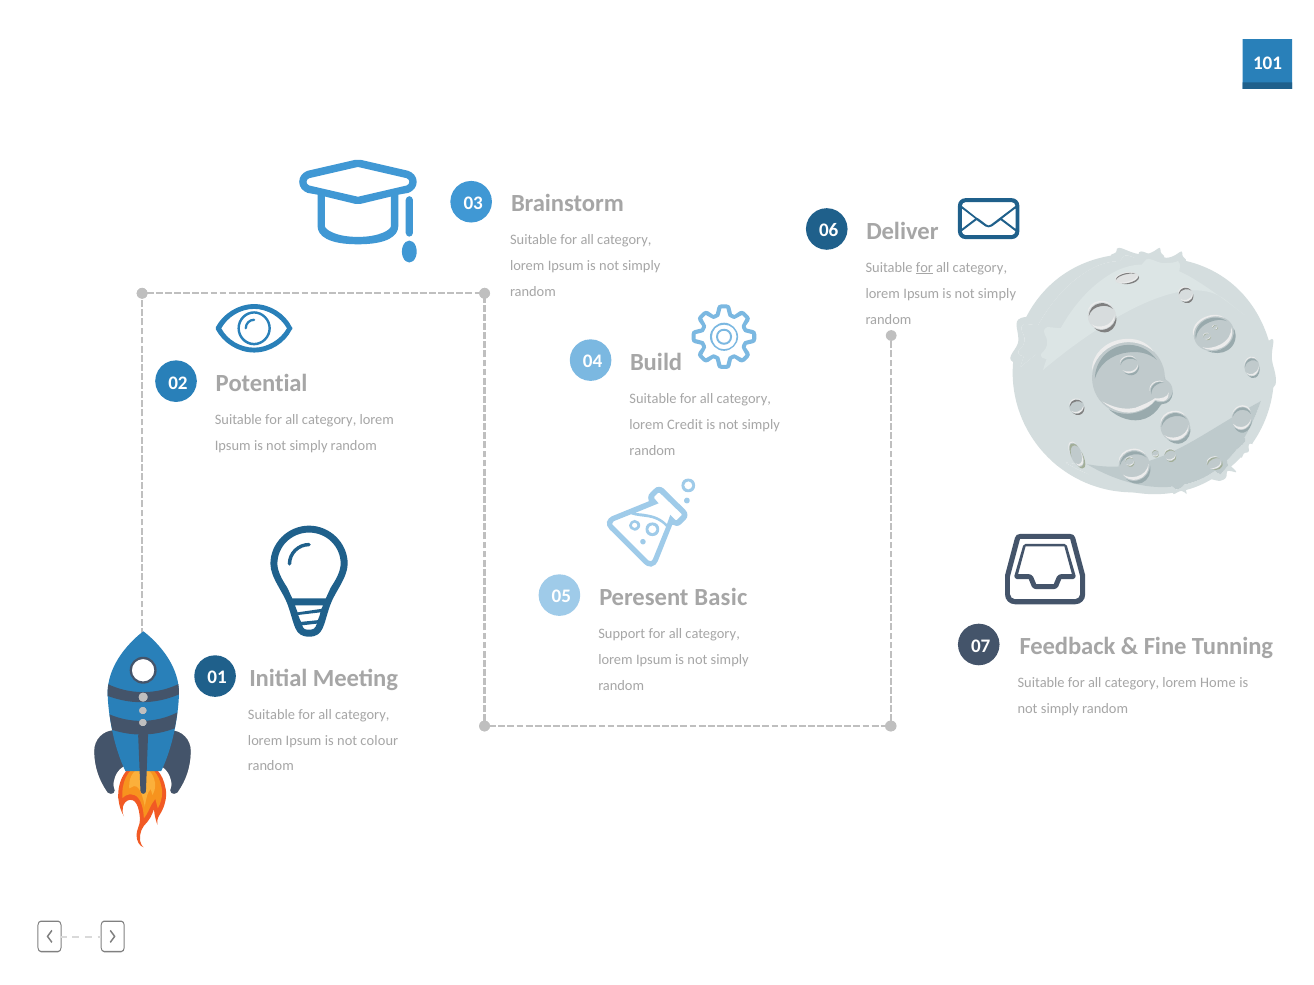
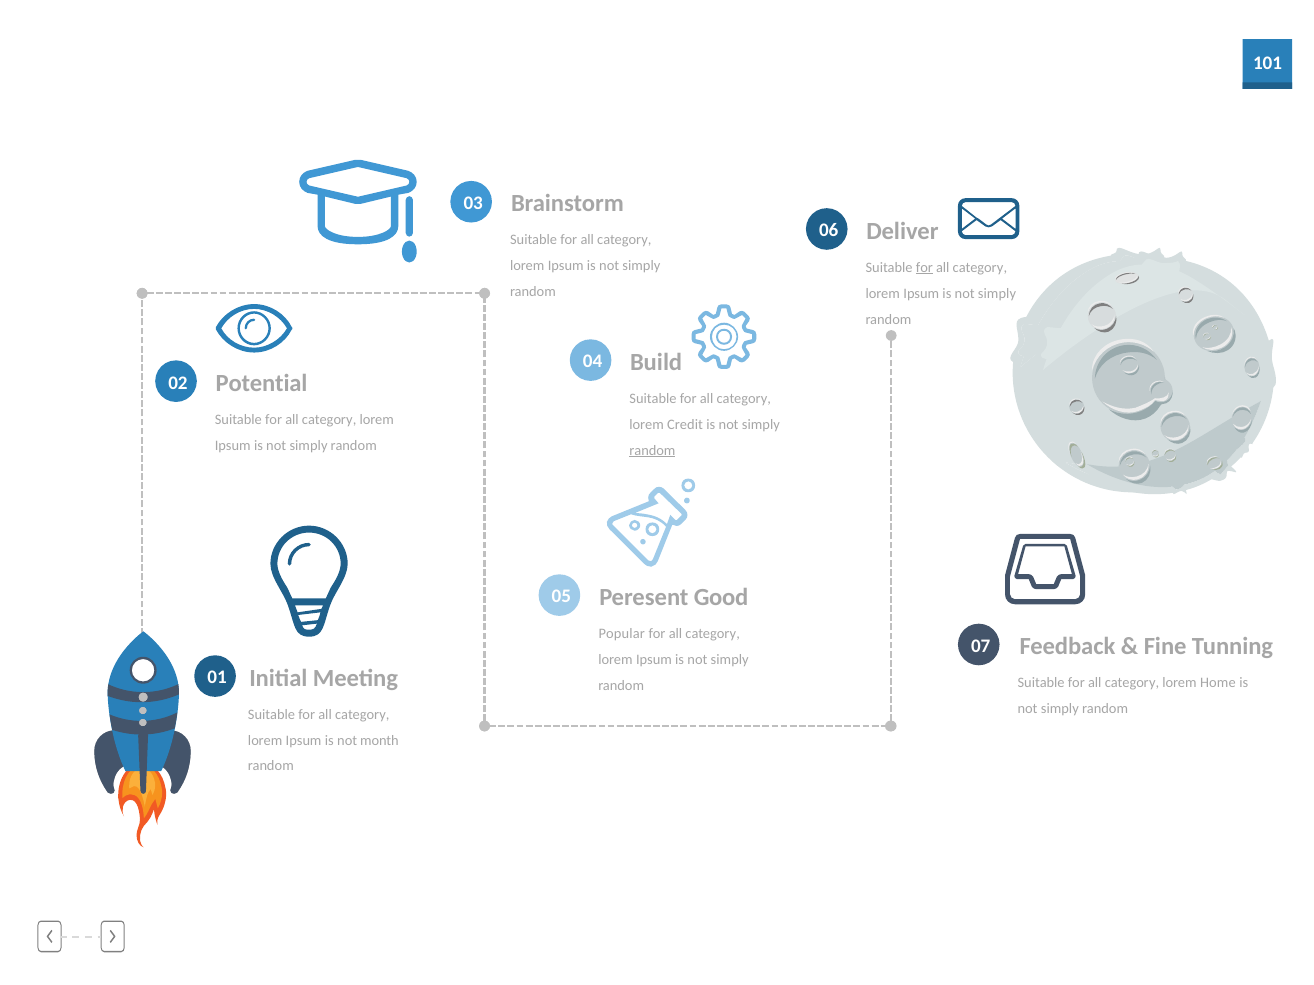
random underline: none -> present (652, 451)
Basic: Basic -> Good (721, 598)
Support: Support -> Popular (622, 634)
colour: colour -> month (379, 741)
